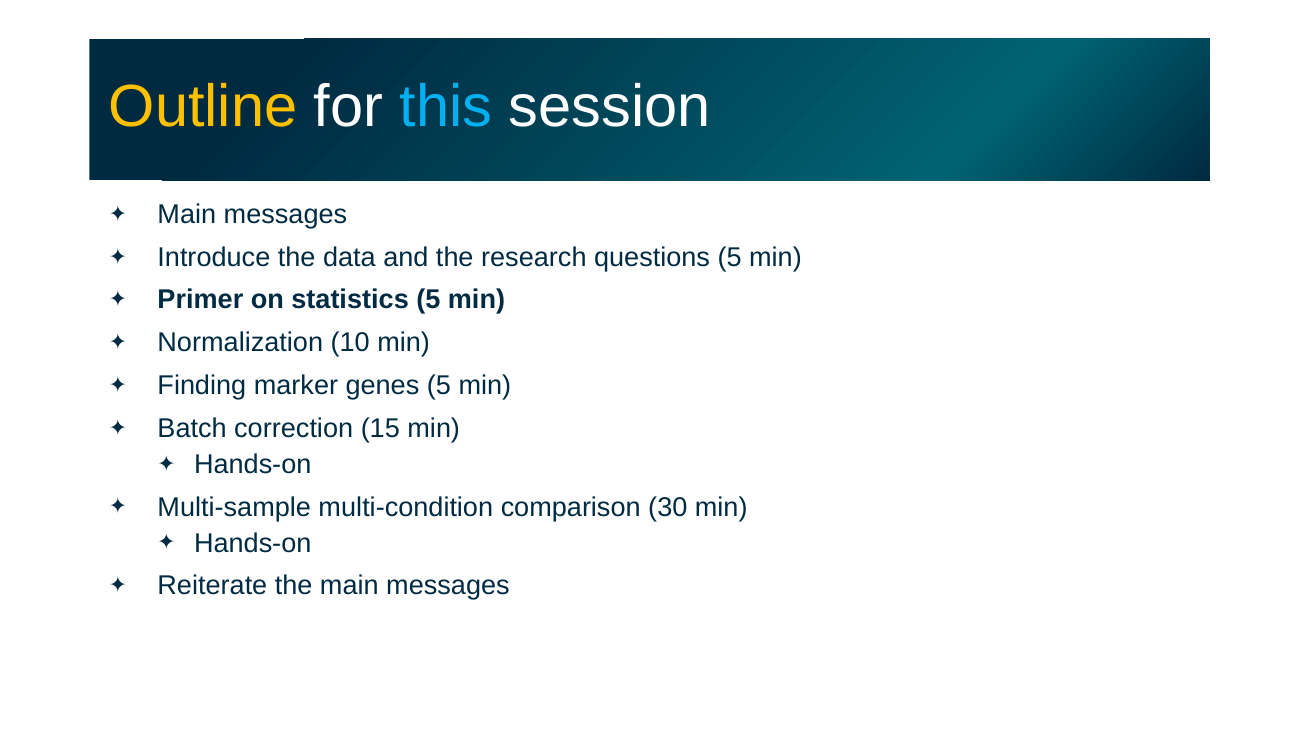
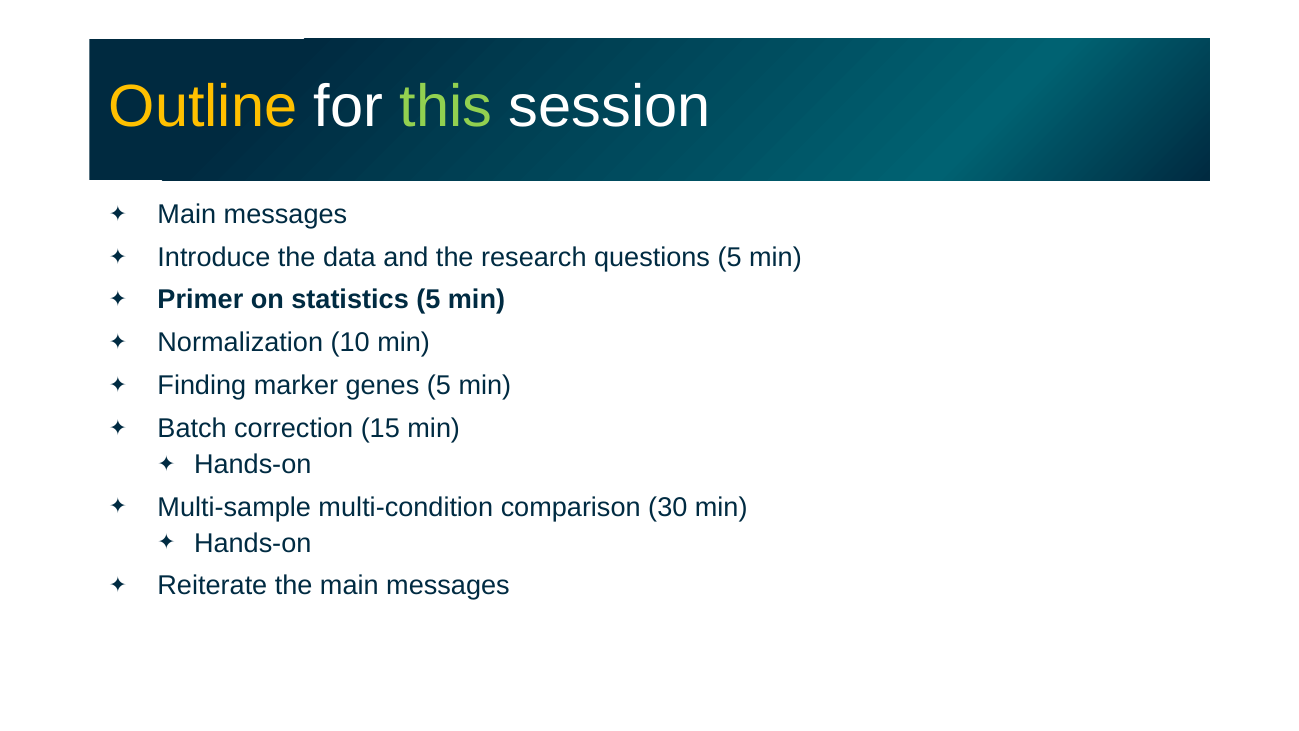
this colour: light blue -> light green (446, 107)
